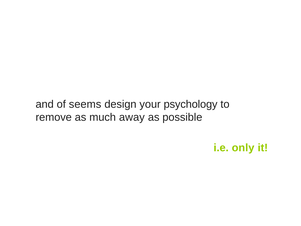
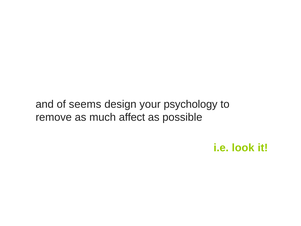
away: away -> affect (132, 117)
only: only -> look (243, 148)
